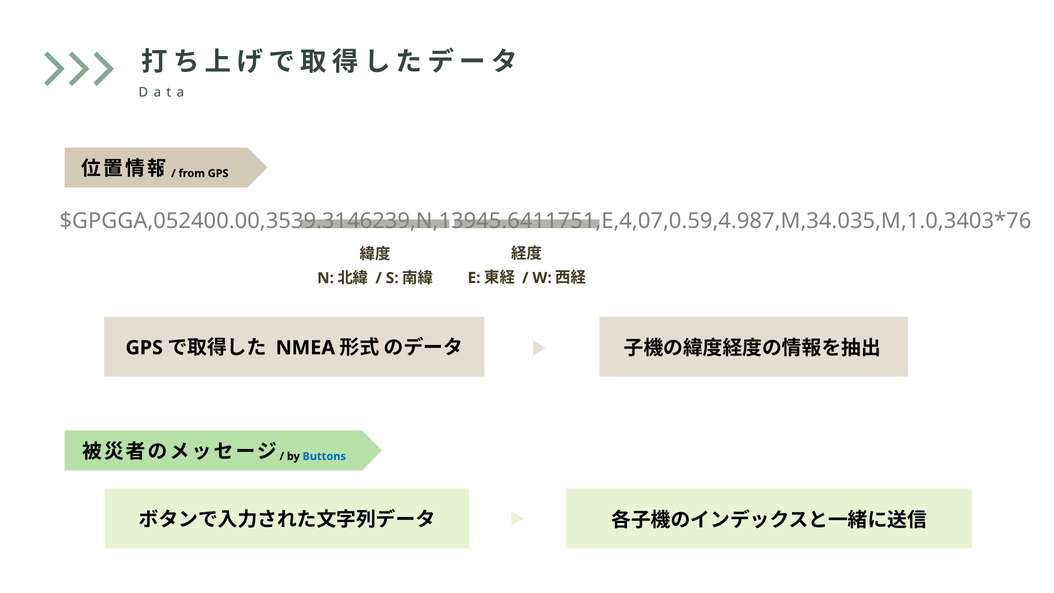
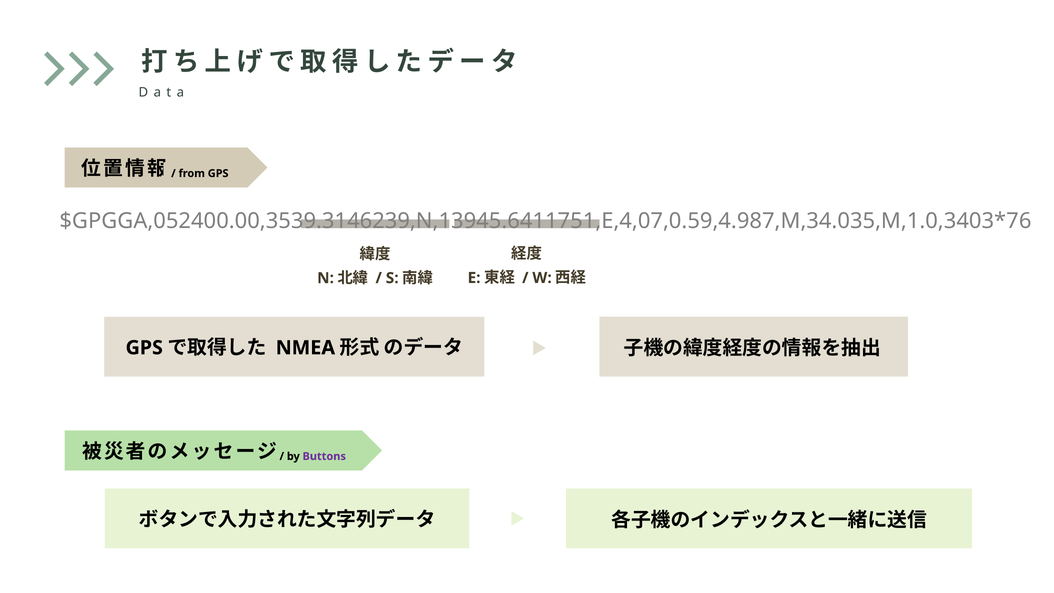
Buttons colour: blue -> purple (324, 456)
